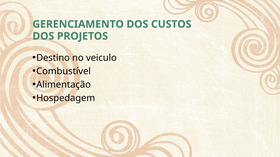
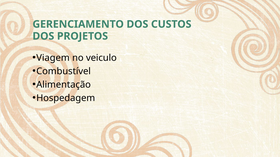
Destino: Destino -> Viagem (53, 58)
